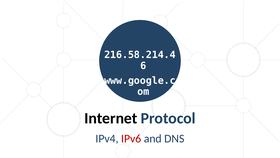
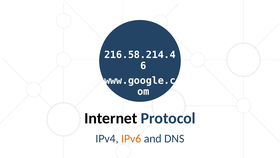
IPv6 colour: red -> orange (131, 138)
